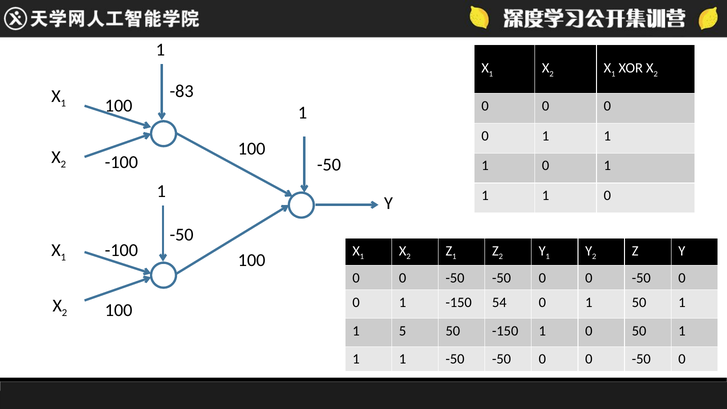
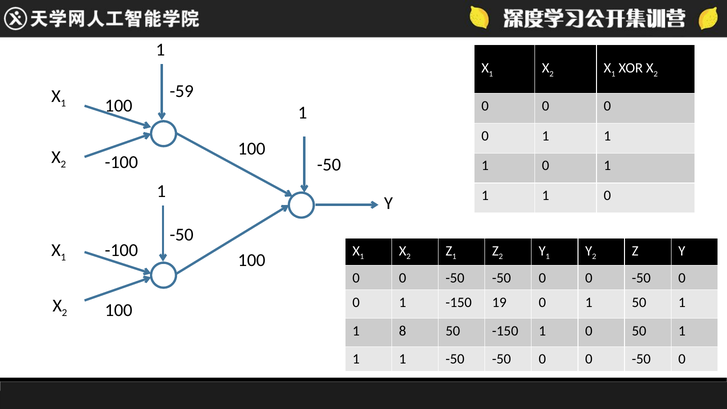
-83: -83 -> -59 (182, 91)
54: 54 -> 19 (499, 302)
5: 5 -> 8 (403, 331)
